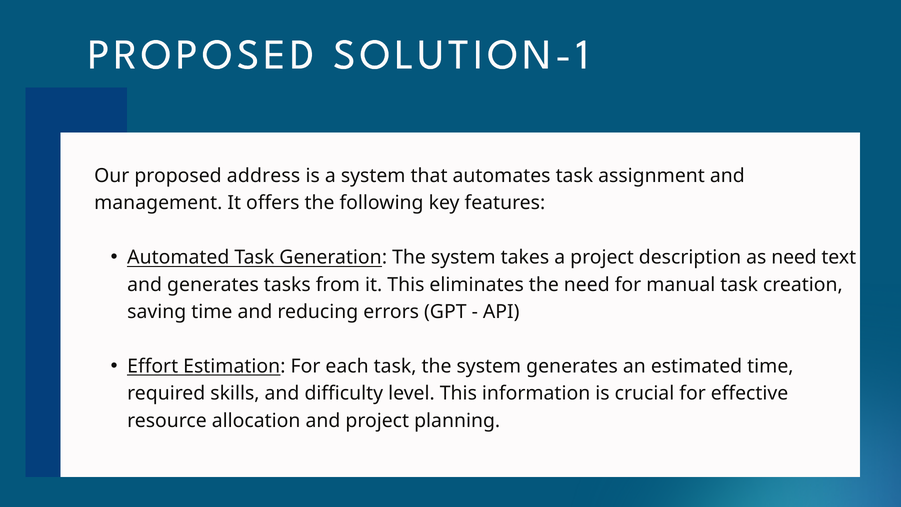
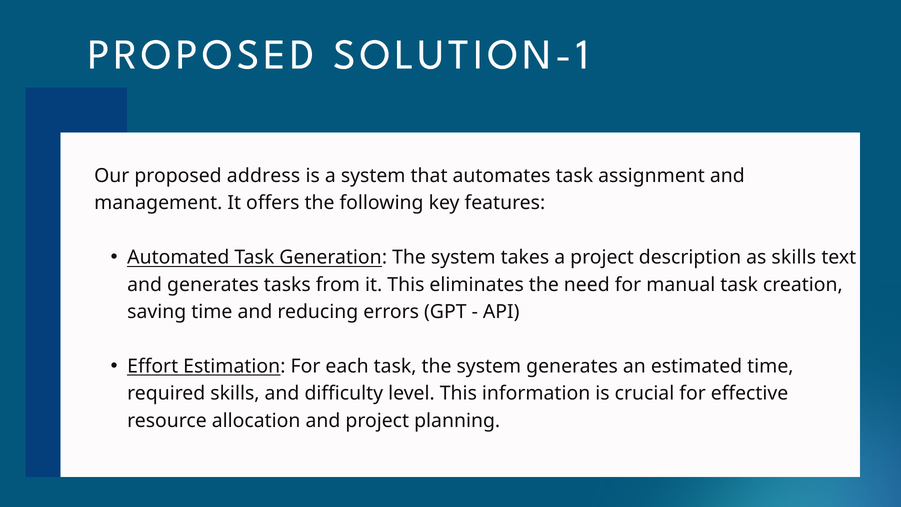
as need: need -> skills (794, 257)
